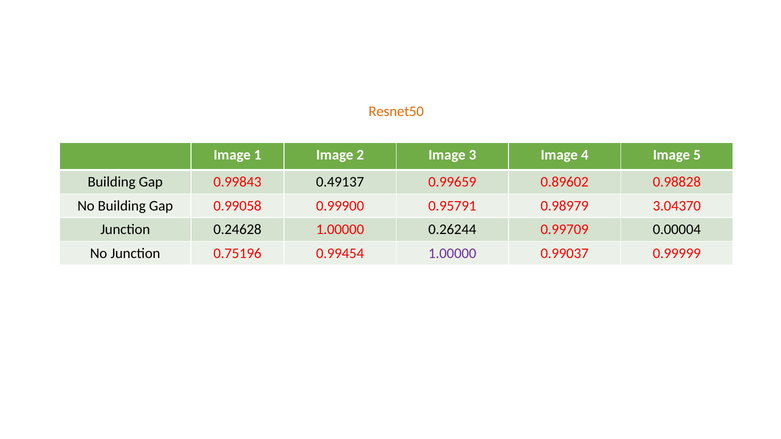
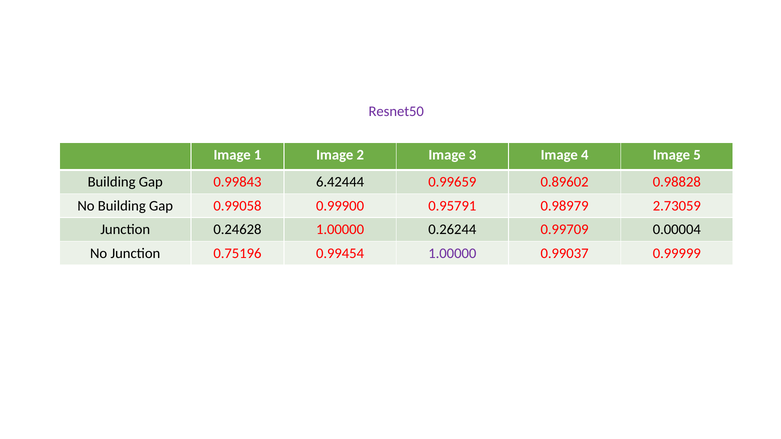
Resnet50 colour: orange -> purple (396, 112)
0.49137: 0.49137 -> 6.42444 (340, 182)
3.04370: 3.04370 -> 2.73059 (677, 206)
